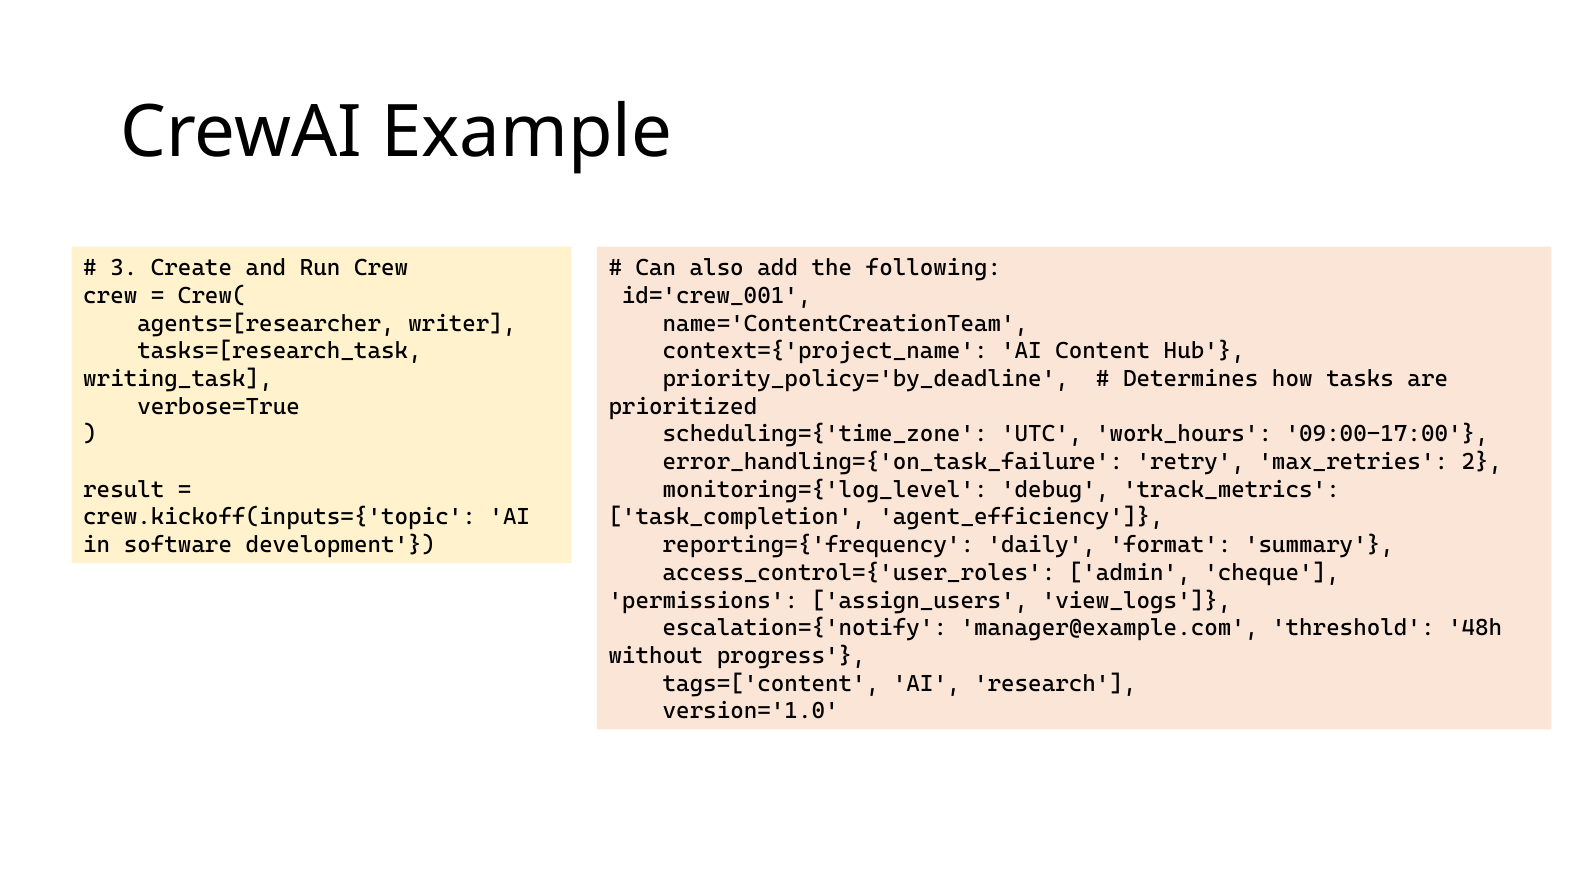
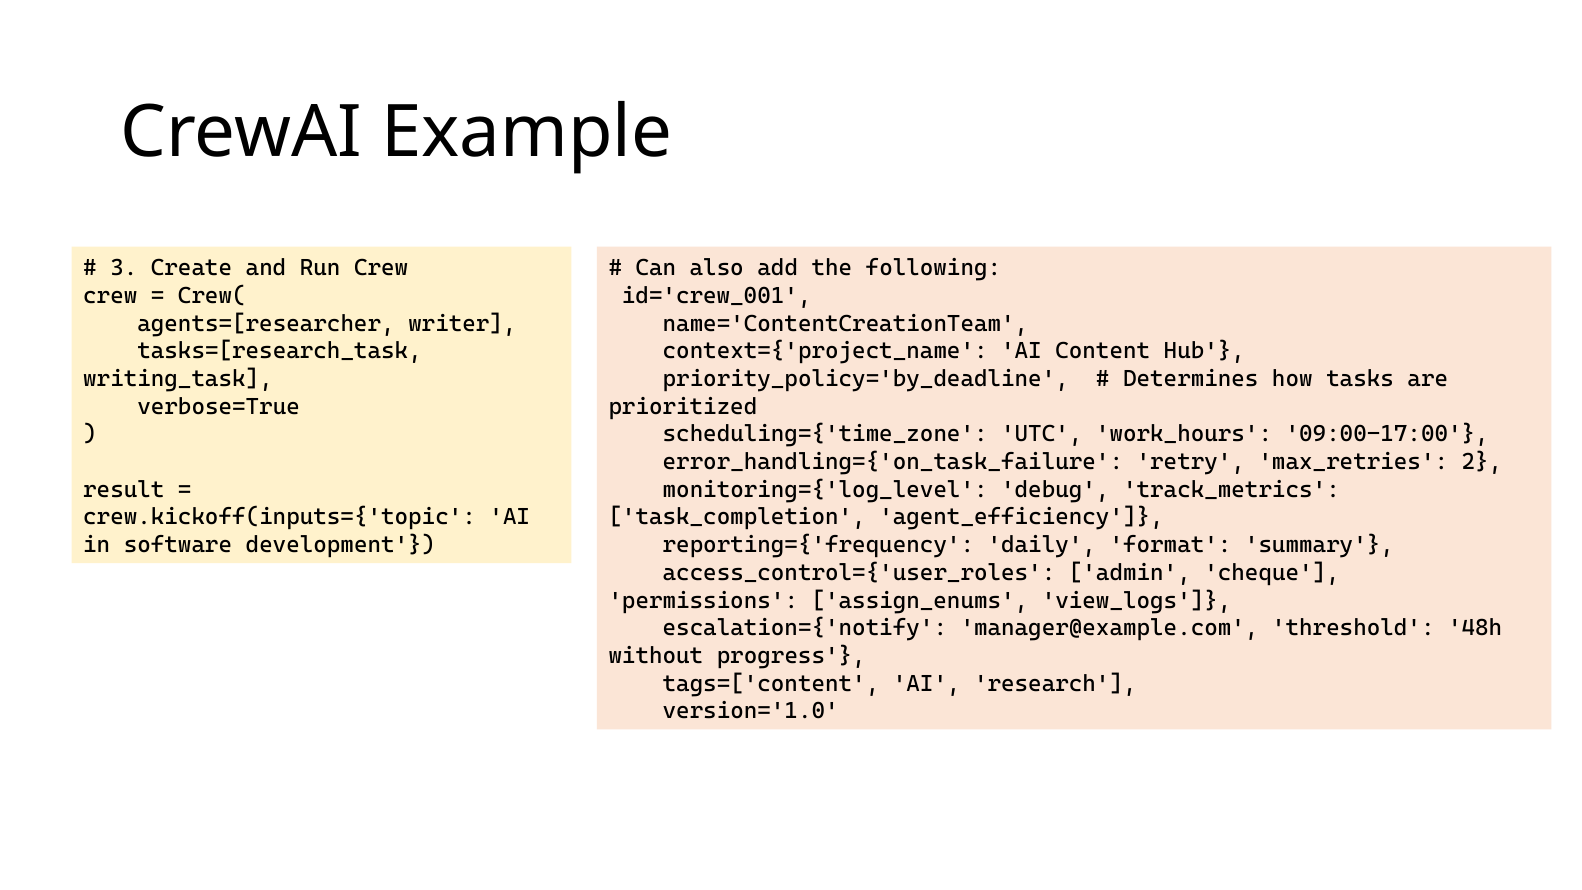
assign_users: assign_users -> assign_enums (920, 600)
